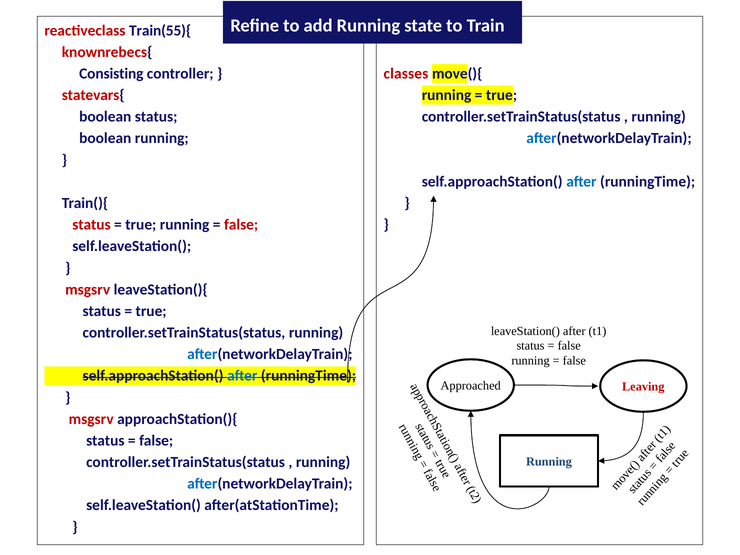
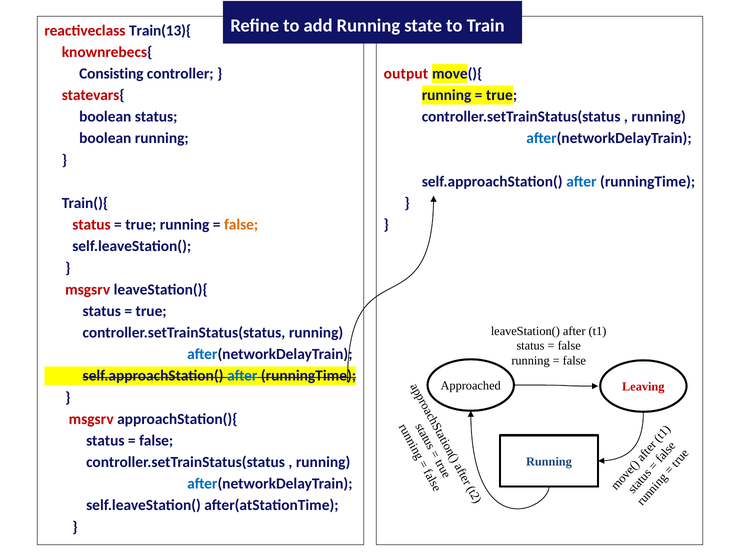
Train(55){: Train(55){ -> Train(13){ (160, 30)
classes: classes -> output (406, 74)
false colour: red -> orange (241, 225)
